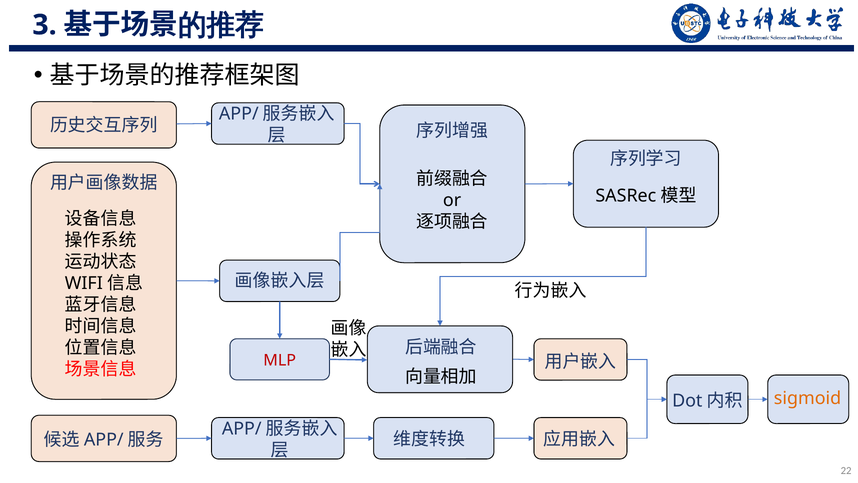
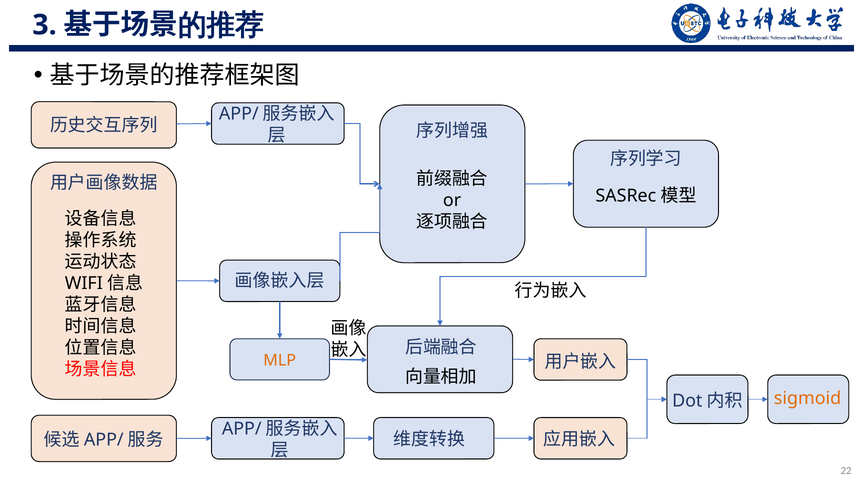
MLP colour: red -> orange (280, 360)
